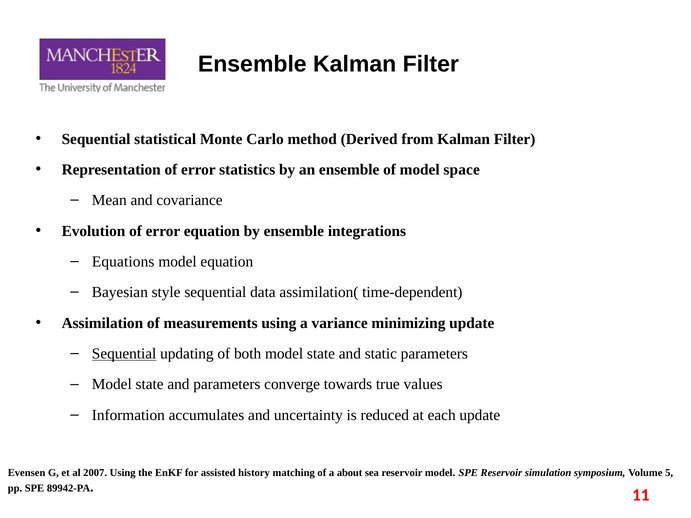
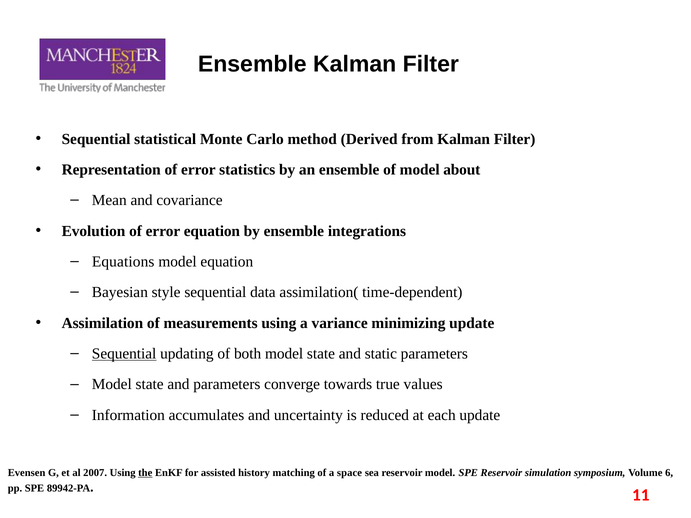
space: space -> about (462, 170)
the underline: none -> present (145, 473)
about: about -> space (349, 473)
5: 5 -> 6 (669, 473)
